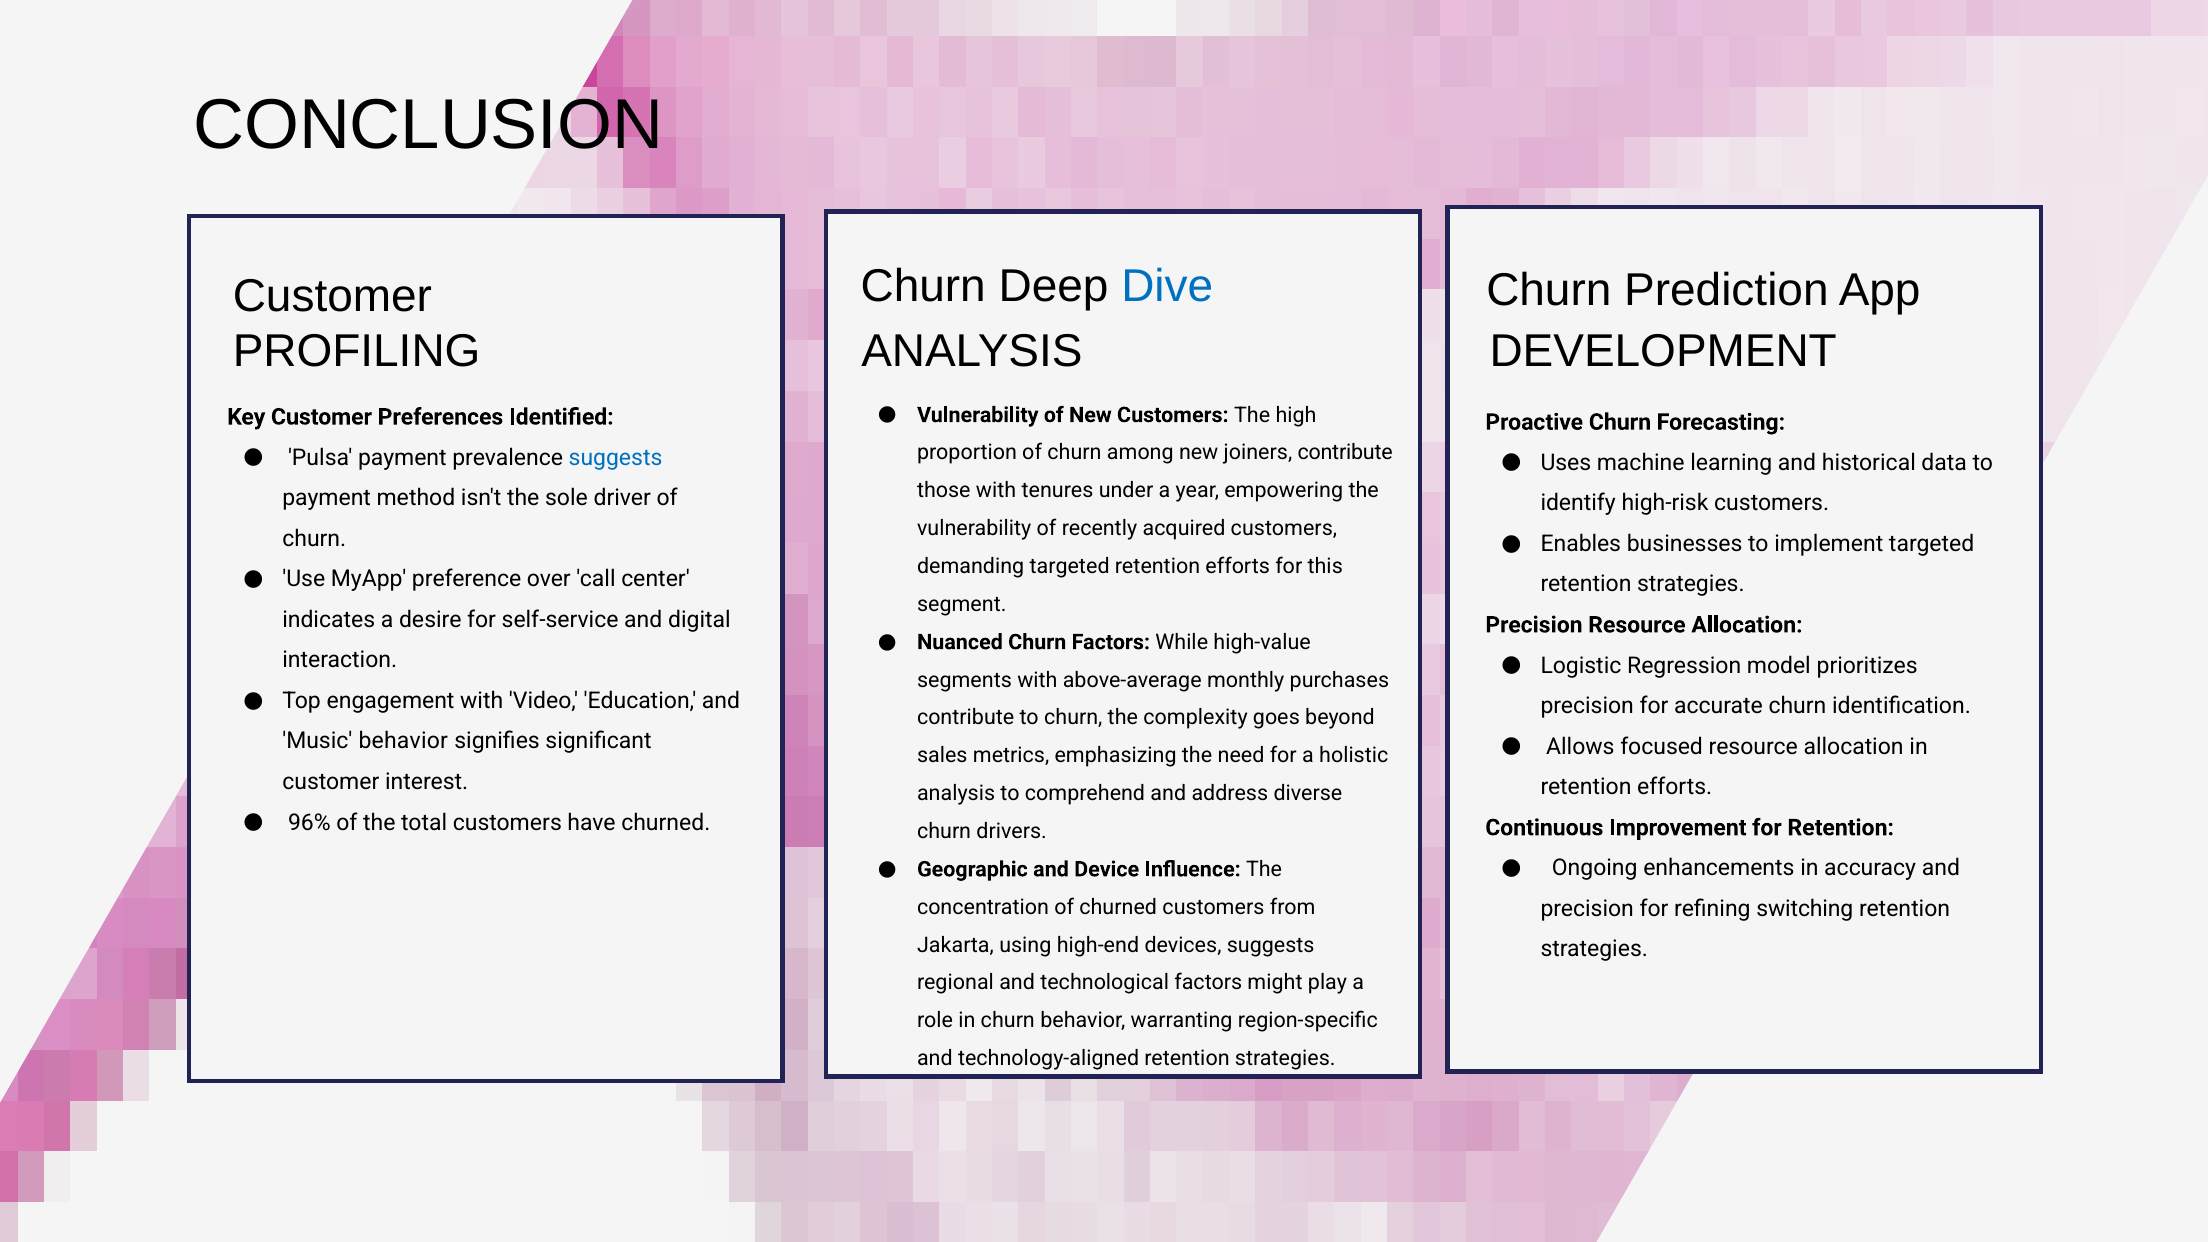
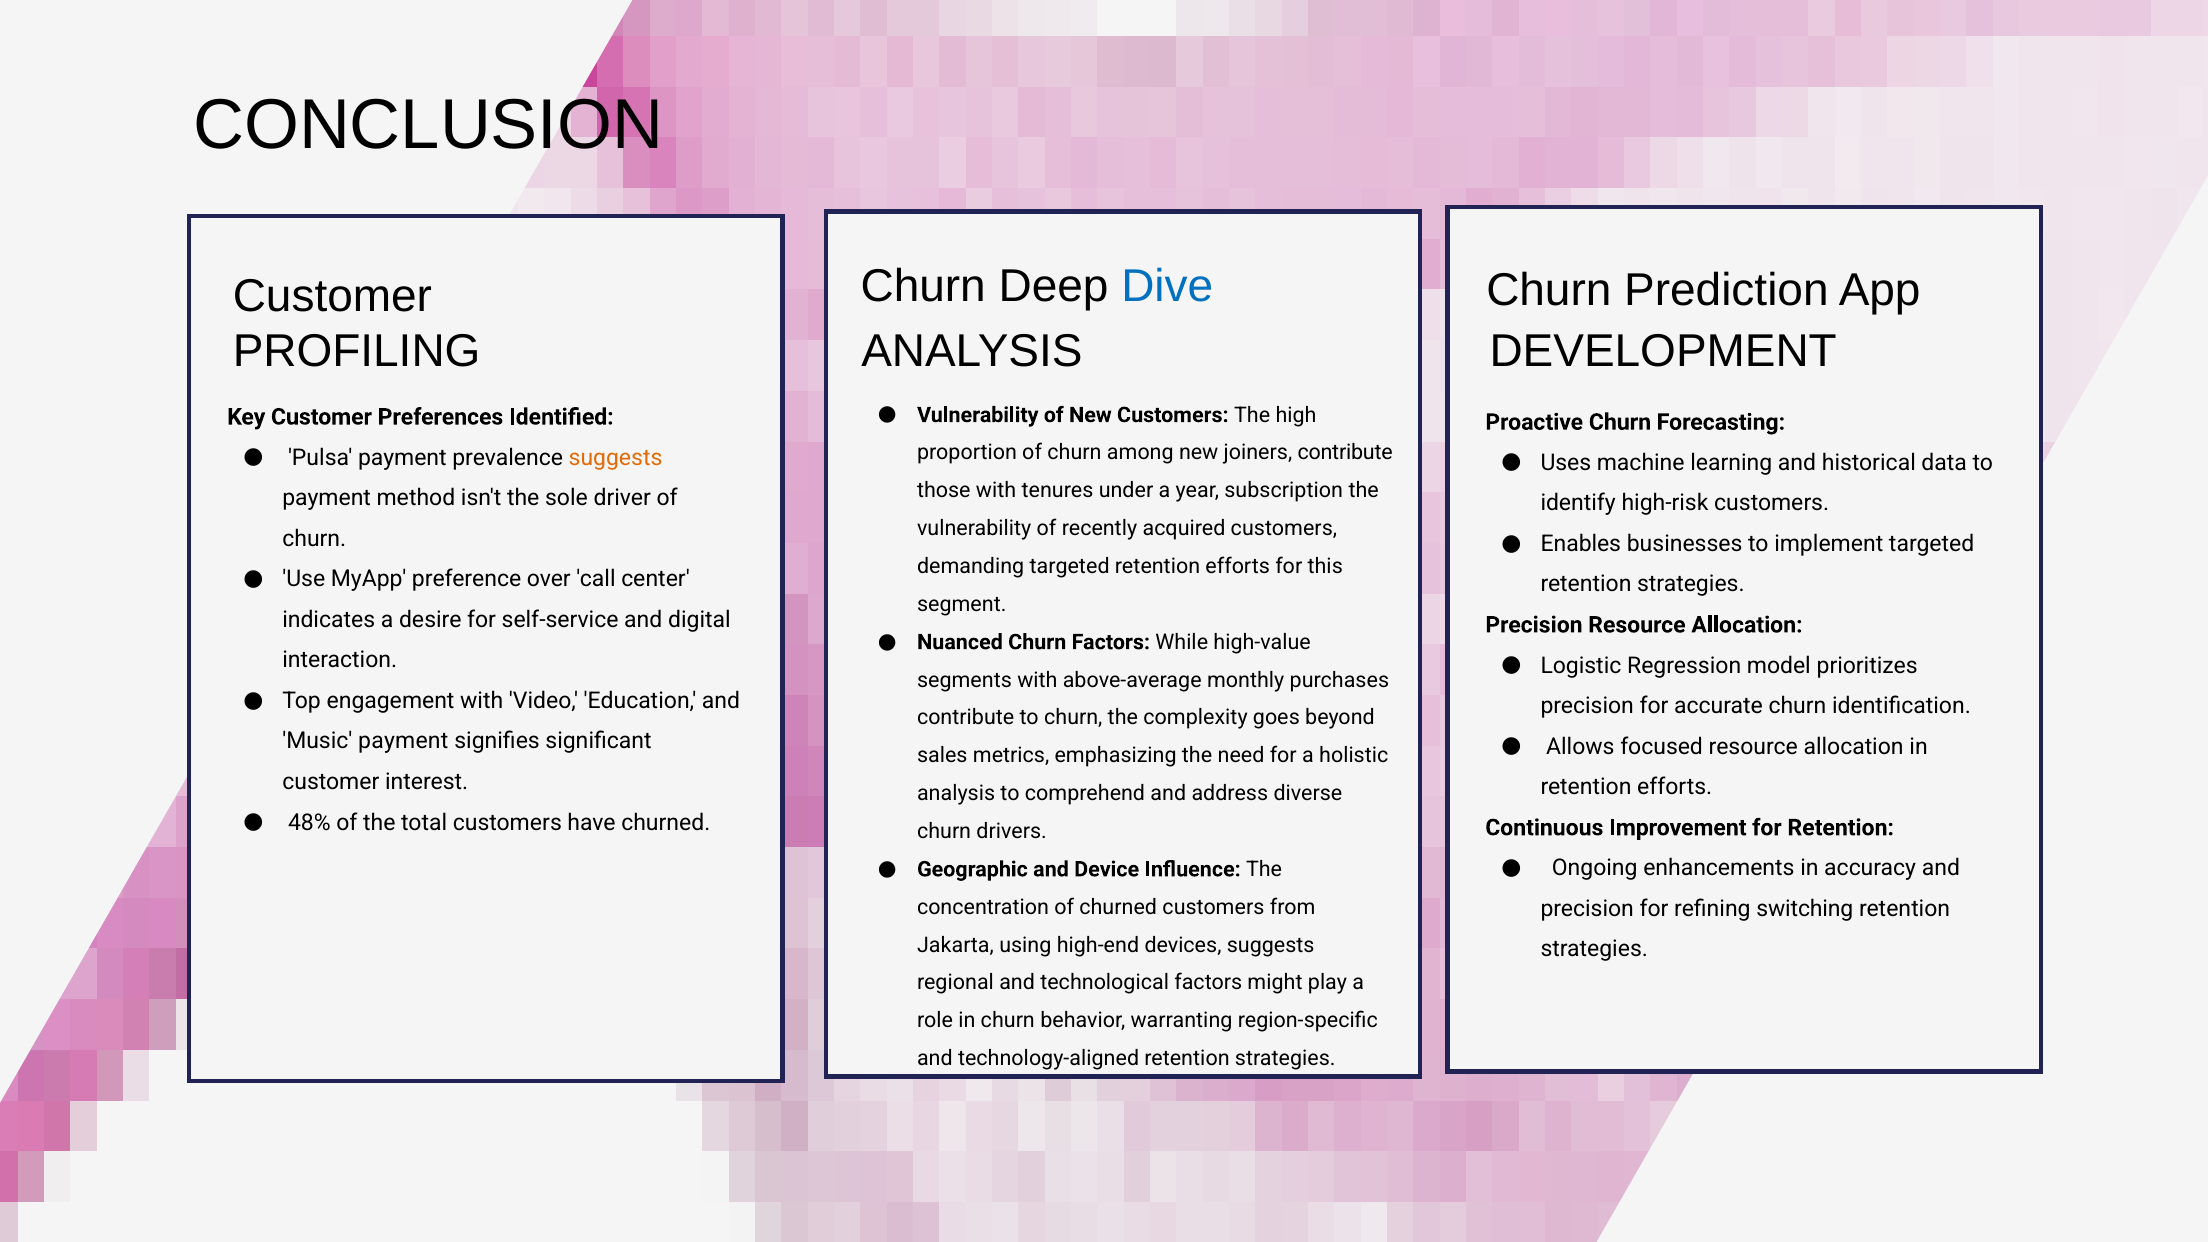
suggests colour: blue -> orange (616, 457)
empowering: empowering -> subscription (1284, 491)
Music behavior: behavior -> payment (403, 741)
96%: 96% -> 48% (309, 822)
